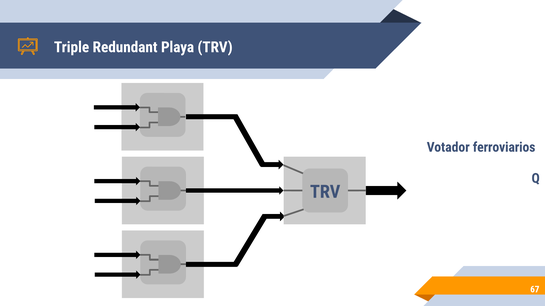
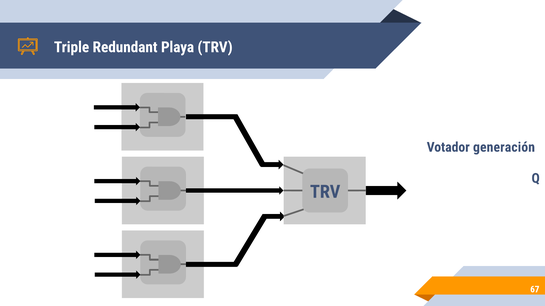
ferroviarios: ferroviarios -> generación (504, 147)
